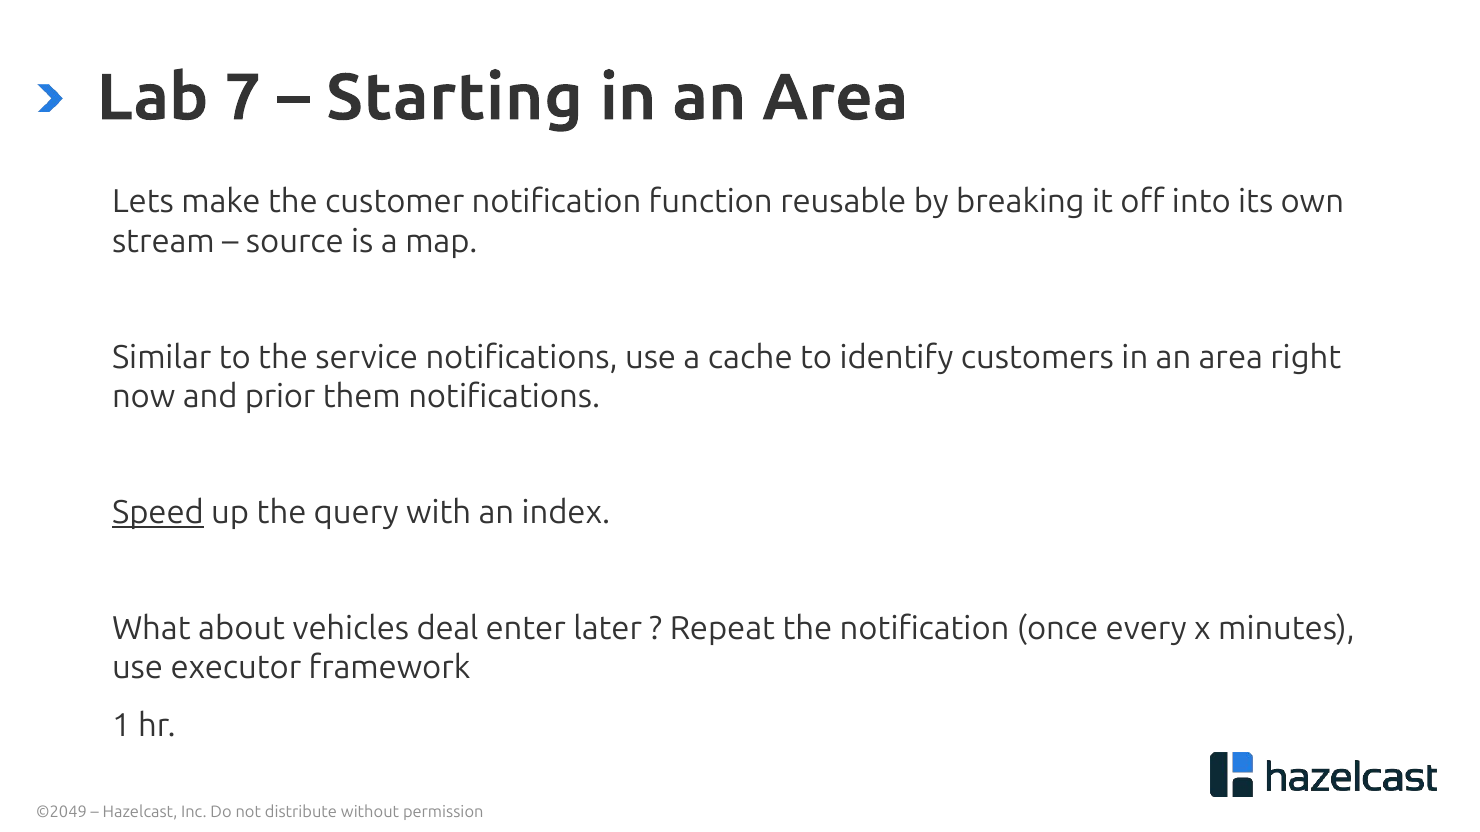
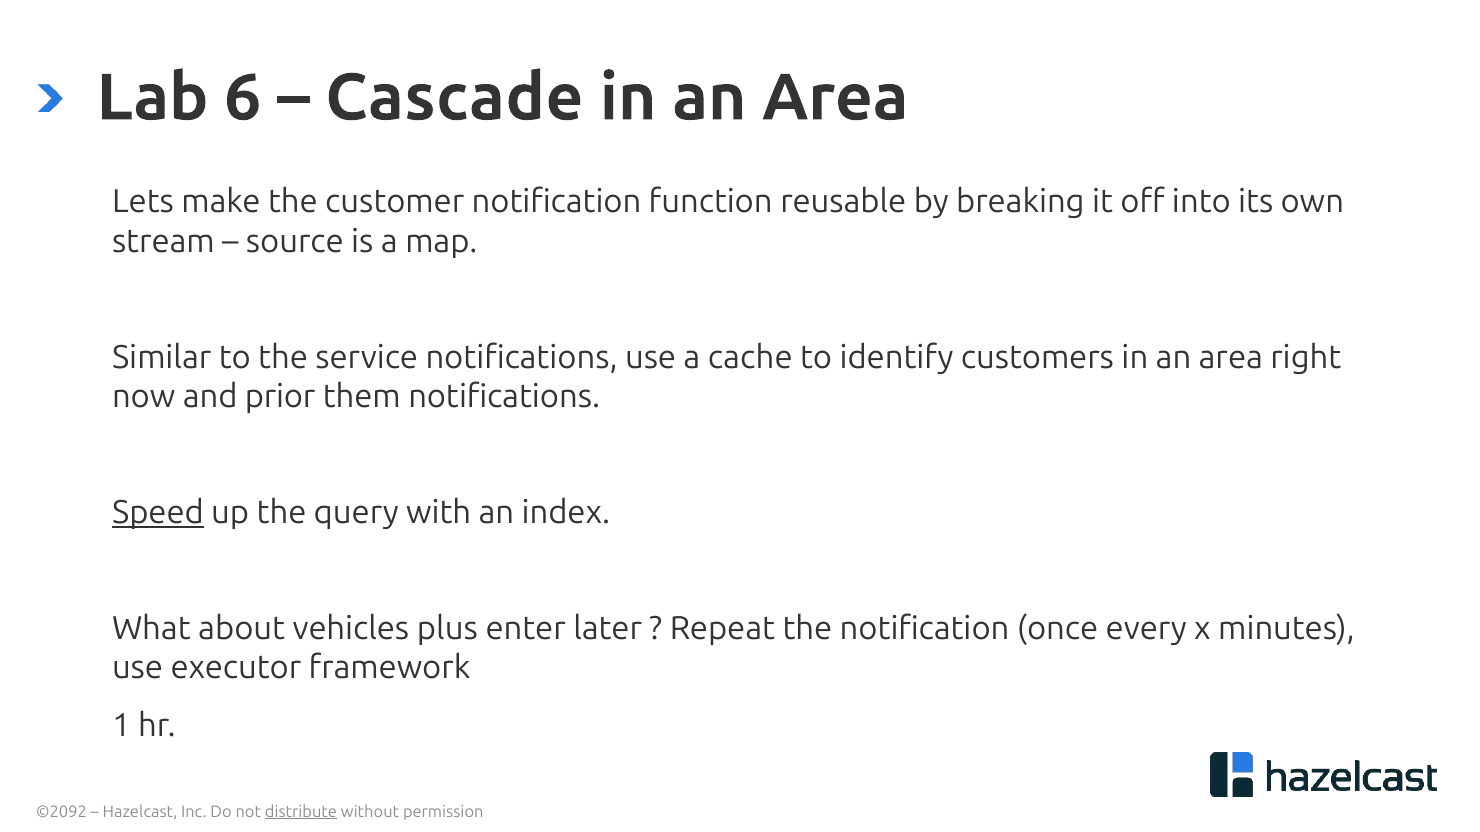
7: 7 -> 6 (243, 98)
Starting: Starting -> Cascade (454, 98)
deal: deal -> plus (447, 629)
©2049: ©2049 -> ©2092 (61, 812)
distribute underline: none -> present (301, 812)
